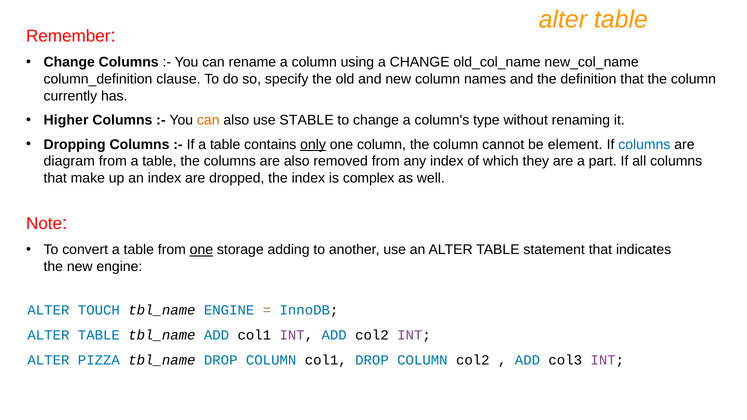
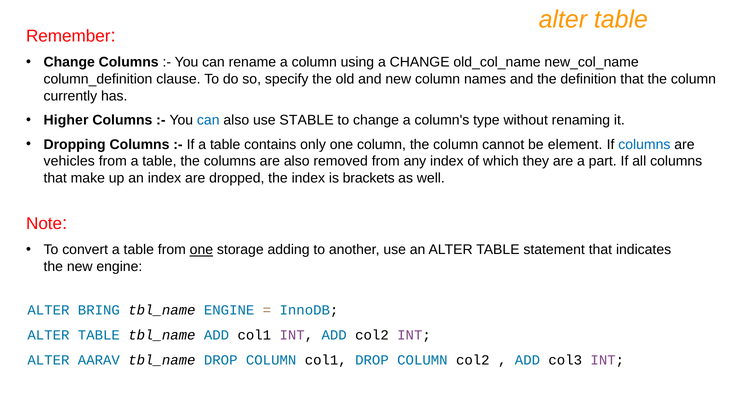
can colour: orange -> blue (208, 120)
only underline: present -> none (313, 145)
diagram: diagram -> vehicles (69, 161)
complex: complex -> brackets (369, 178)
TOUCH: TOUCH -> BRING (99, 310)
PIZZA: PIZZA -> AARAV (99, 360)
